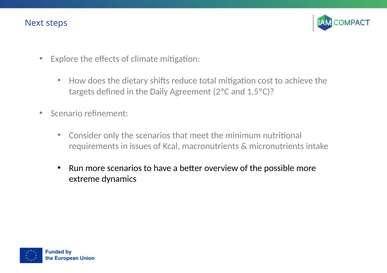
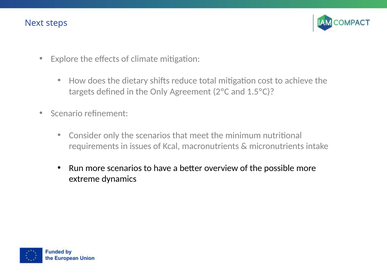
the Daily: Daily -> Only (159, 92)
